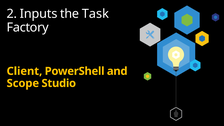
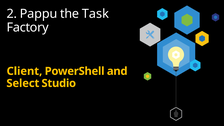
Inputs: Inputs -> Pappu (39, 14)
Scope: Scope -> Select (23, 83)
